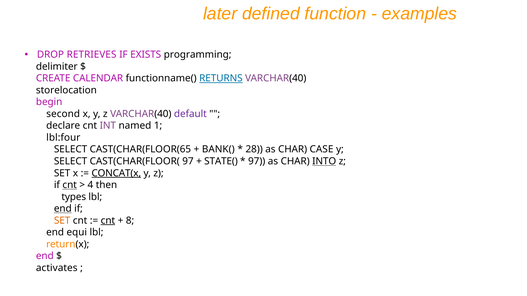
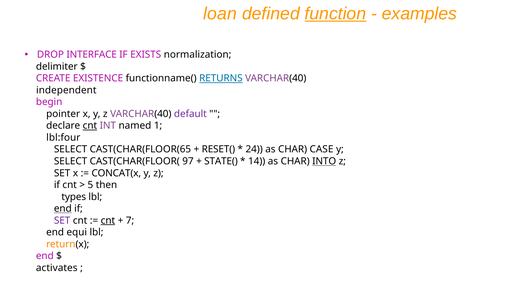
later: later -> loan (220, 14)
function underline: none -> present (335, 14)
RETRIEVES: RETRIEVES -> INTERFACE (92, 55)
programming: programming -> normalization (198, 55)
CALENDAR: CALENDAR -> EXISTENCE (98, 78)
storelocation: storelocation -> independent (66, 90)
second: second -> pointer (63, 114)
cnt underline: none -> present (90, 126)
BANK(: BANK( -> RESET( (218, 150)
28: 28 -> 24 (254, 150)
97: 97 -> 14 (257, 161)
CONCAT(x underline: present -> none (116, 173)
cnt underline: present -> none (70, 185)
4: 4 -> 5 (90, 185)
SET colour: orange -> purple (62, 221)
8: 8 -> 7 (130, 221)
